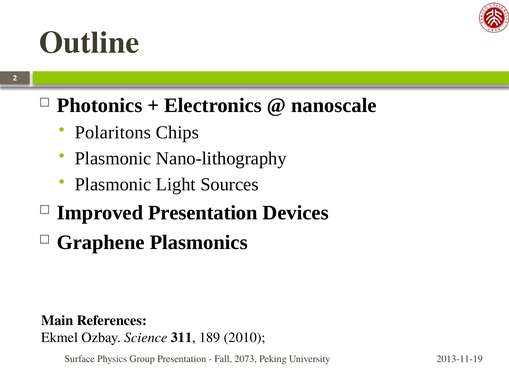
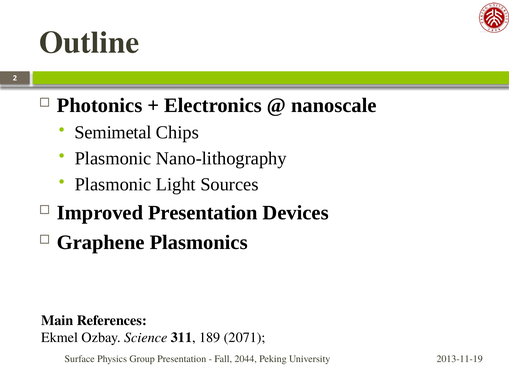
Polaritons: Polaritons -> Semimetal (113, 132)
2010: 2010 -> 2071 (245, 337)
2073: 2073 -> 2044 (246, 359)
